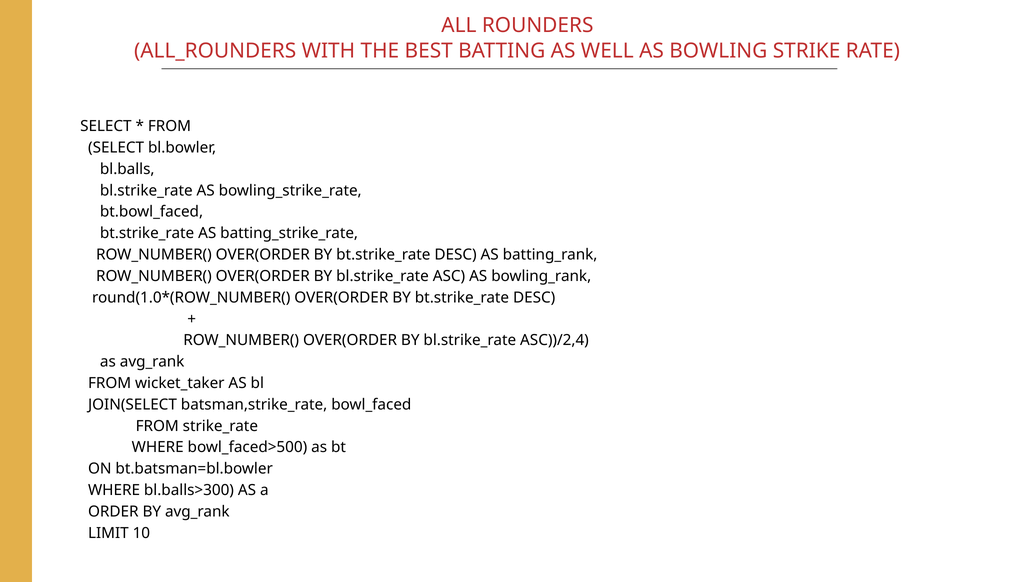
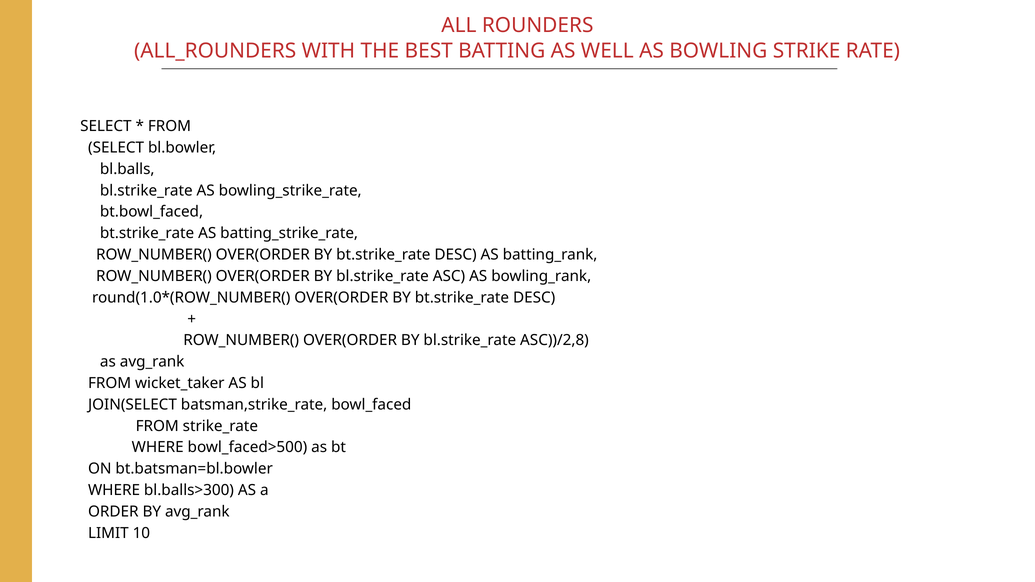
ASC))/2,4: ASC))/2,4 -> ASC))/2,8 (554, 340)
